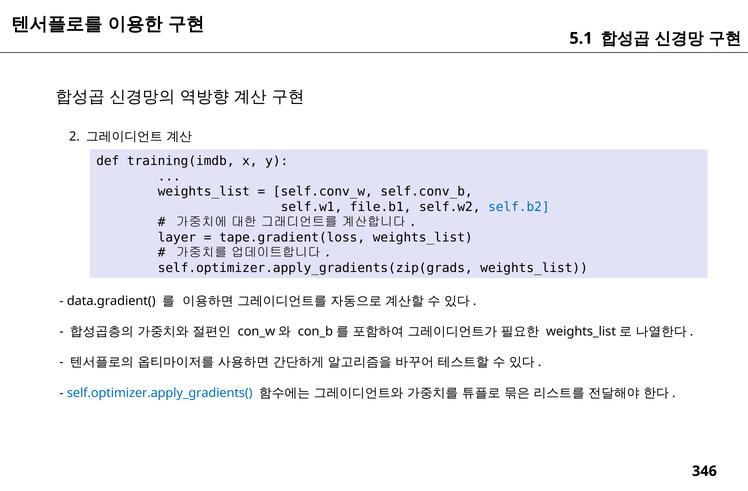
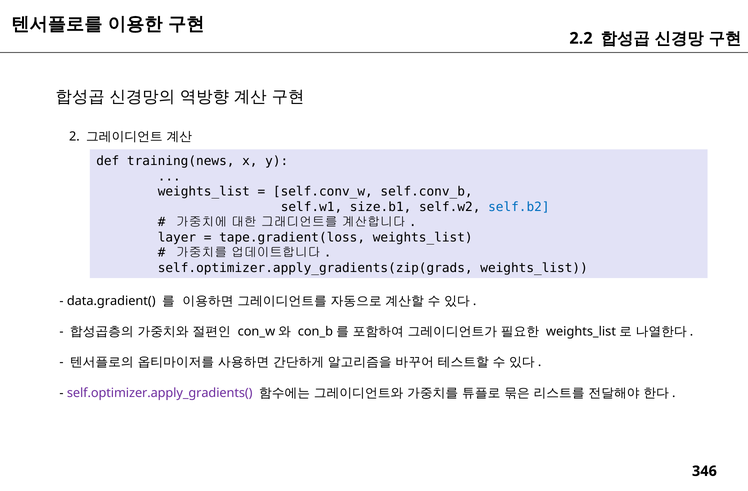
5.1: 5.1 -> 2.2 (581, 38)
training(imdb: training(imdb -> training(news (181, 161)
file.b1: file.b1 -> size.b1 (381, 207)
self.optimizer.apply_gradients( colour: blue -> purple (160, 393)
